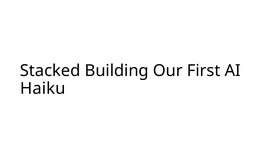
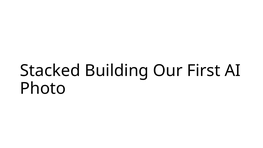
Haiku: Haiku -> Photo (43, 88)
